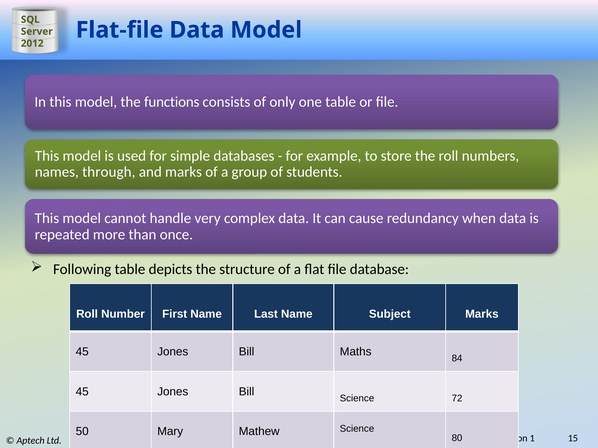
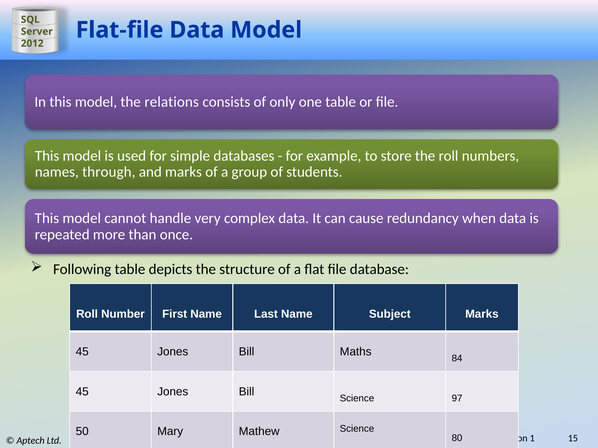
functions: functions -> relations (172, 102)
72: 72 -> 97 (457, 399)
